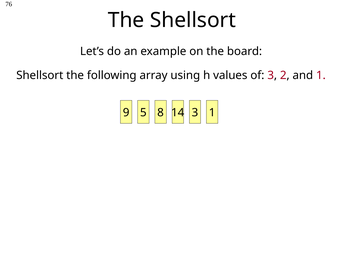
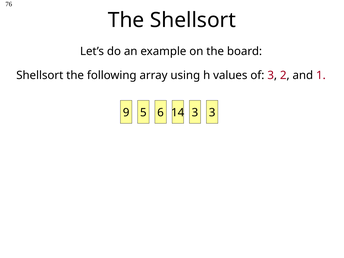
8: 8 -> 6 (161, 113)
3 1: 1 -> 3 (212, 113)
